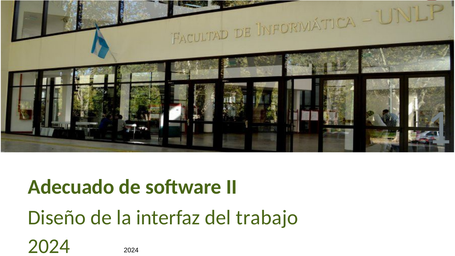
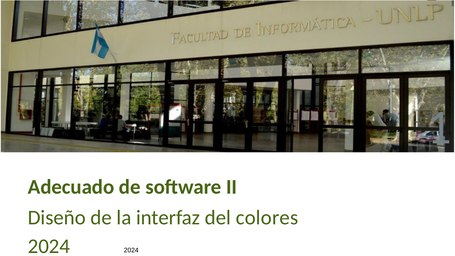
trabajo: trabajo -> colores (267, 218)
